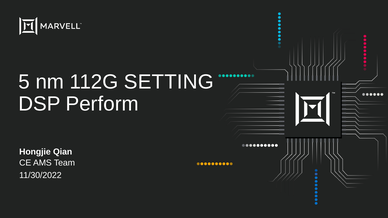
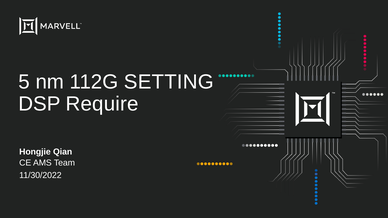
Perform: Perform -> Require (102, 104)
